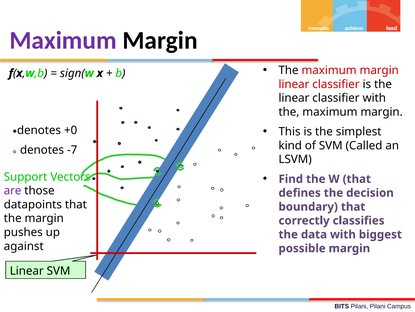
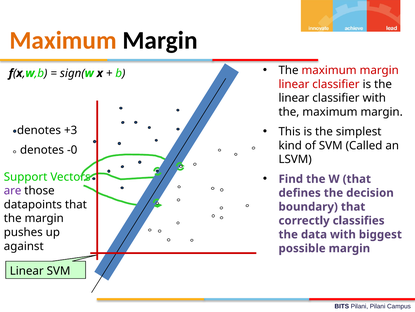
Maximum colour: purple -> orange (63, 40)
+0: +0 -> +3 (71, 130)
-7: -7 -> -0 (72, 150)
